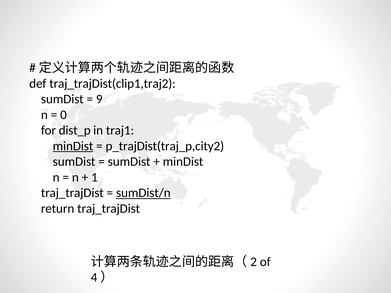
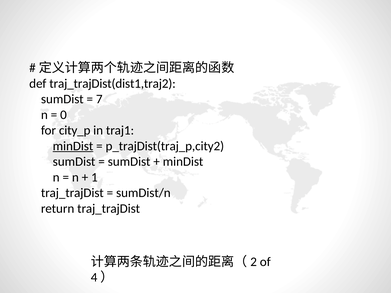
traj_trajDist(clip1,traj2: traj_trajDist(clip1,traj2 -> traj_trajDist(dist1,traj2 (113, 84)
9: 9 -> 7 (99, 99)
dist_p: dist_p -> city_p (75, 131)
sumDist/n underline: present -> none (143, 193)
